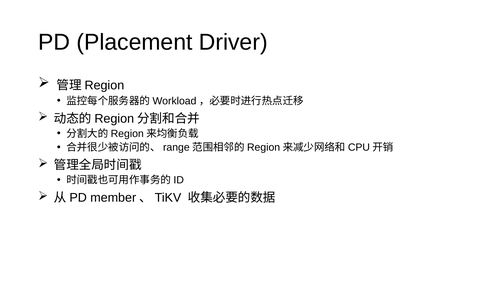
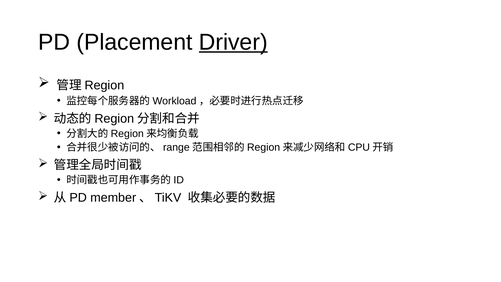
Driver underline: none -> present (233, 42)
